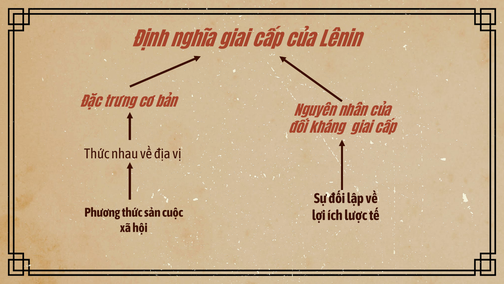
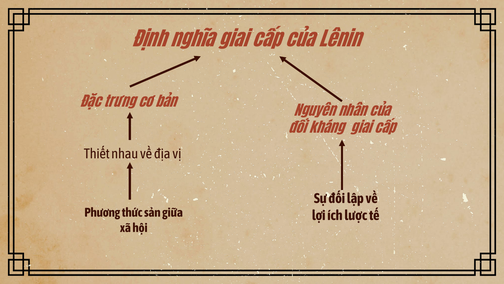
Thức: Thức -> Thiết (97, 154)
cuộc: cuộc -> giữa (173, 212)
